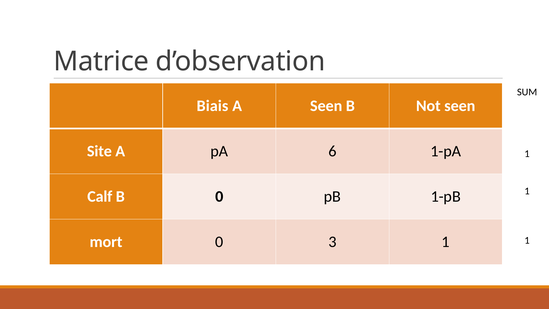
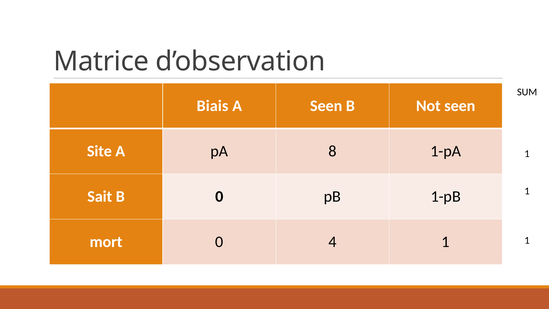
6: 6 -> 8 (332, 151)
Calf: Calf -> Sait (100, 197)
3: 3 -> 4 (332, 242)
